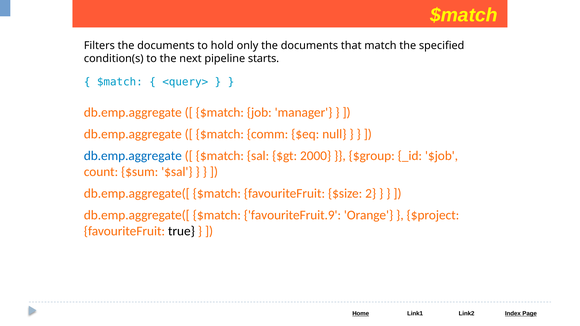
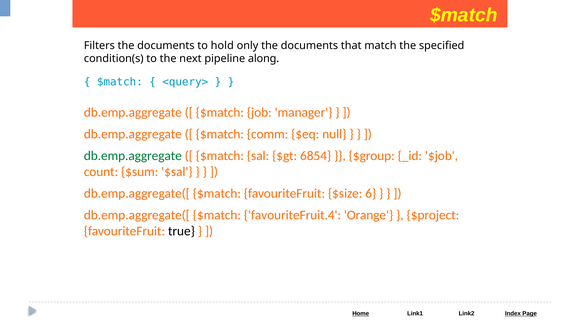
starts: starts -> along (264, 59)
db.emp.aggregate colour: blue -> green (133, 156)
2000: 2000 -> 6854 (316, 156)
2: 2 -> 6 (371, 194)
favouriteFruit.9: favouriteFruit.9 -> favouriteFruit.4 (292, 215)
